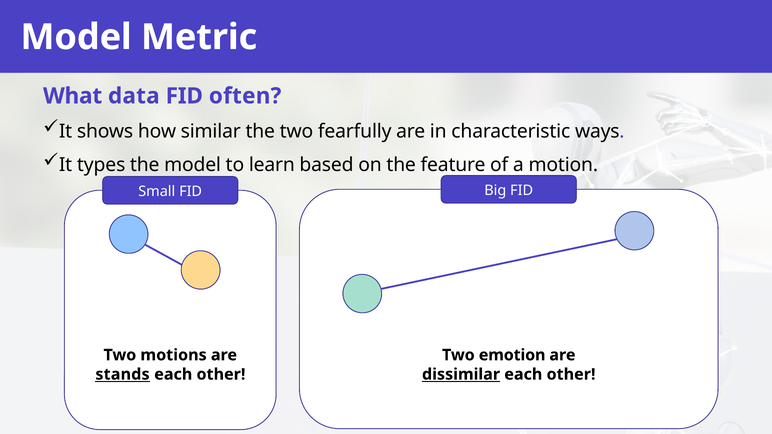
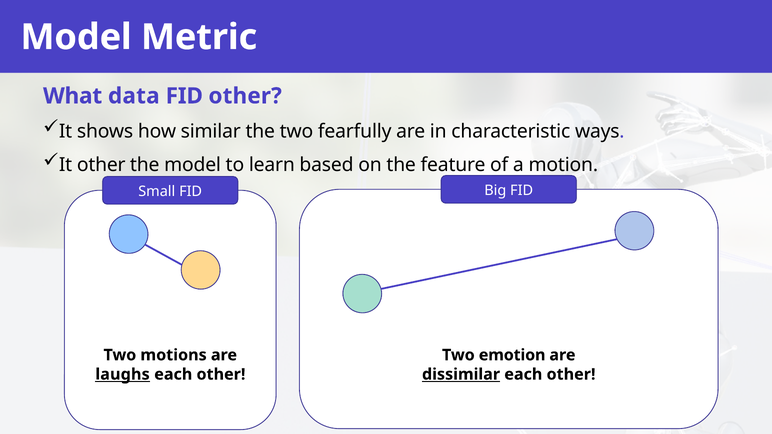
FID often: often -> other (245, 96)
It types: types -> other (101, 165)
stands: stands -> laughs (122, 375)
